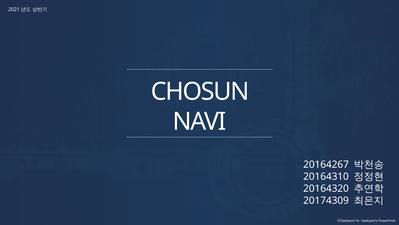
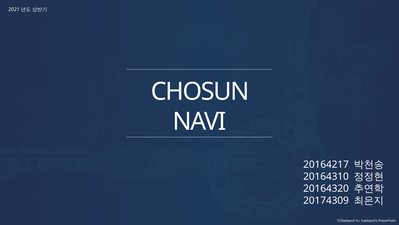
20164267: 20164267 -> 20164217 (326, 164)
